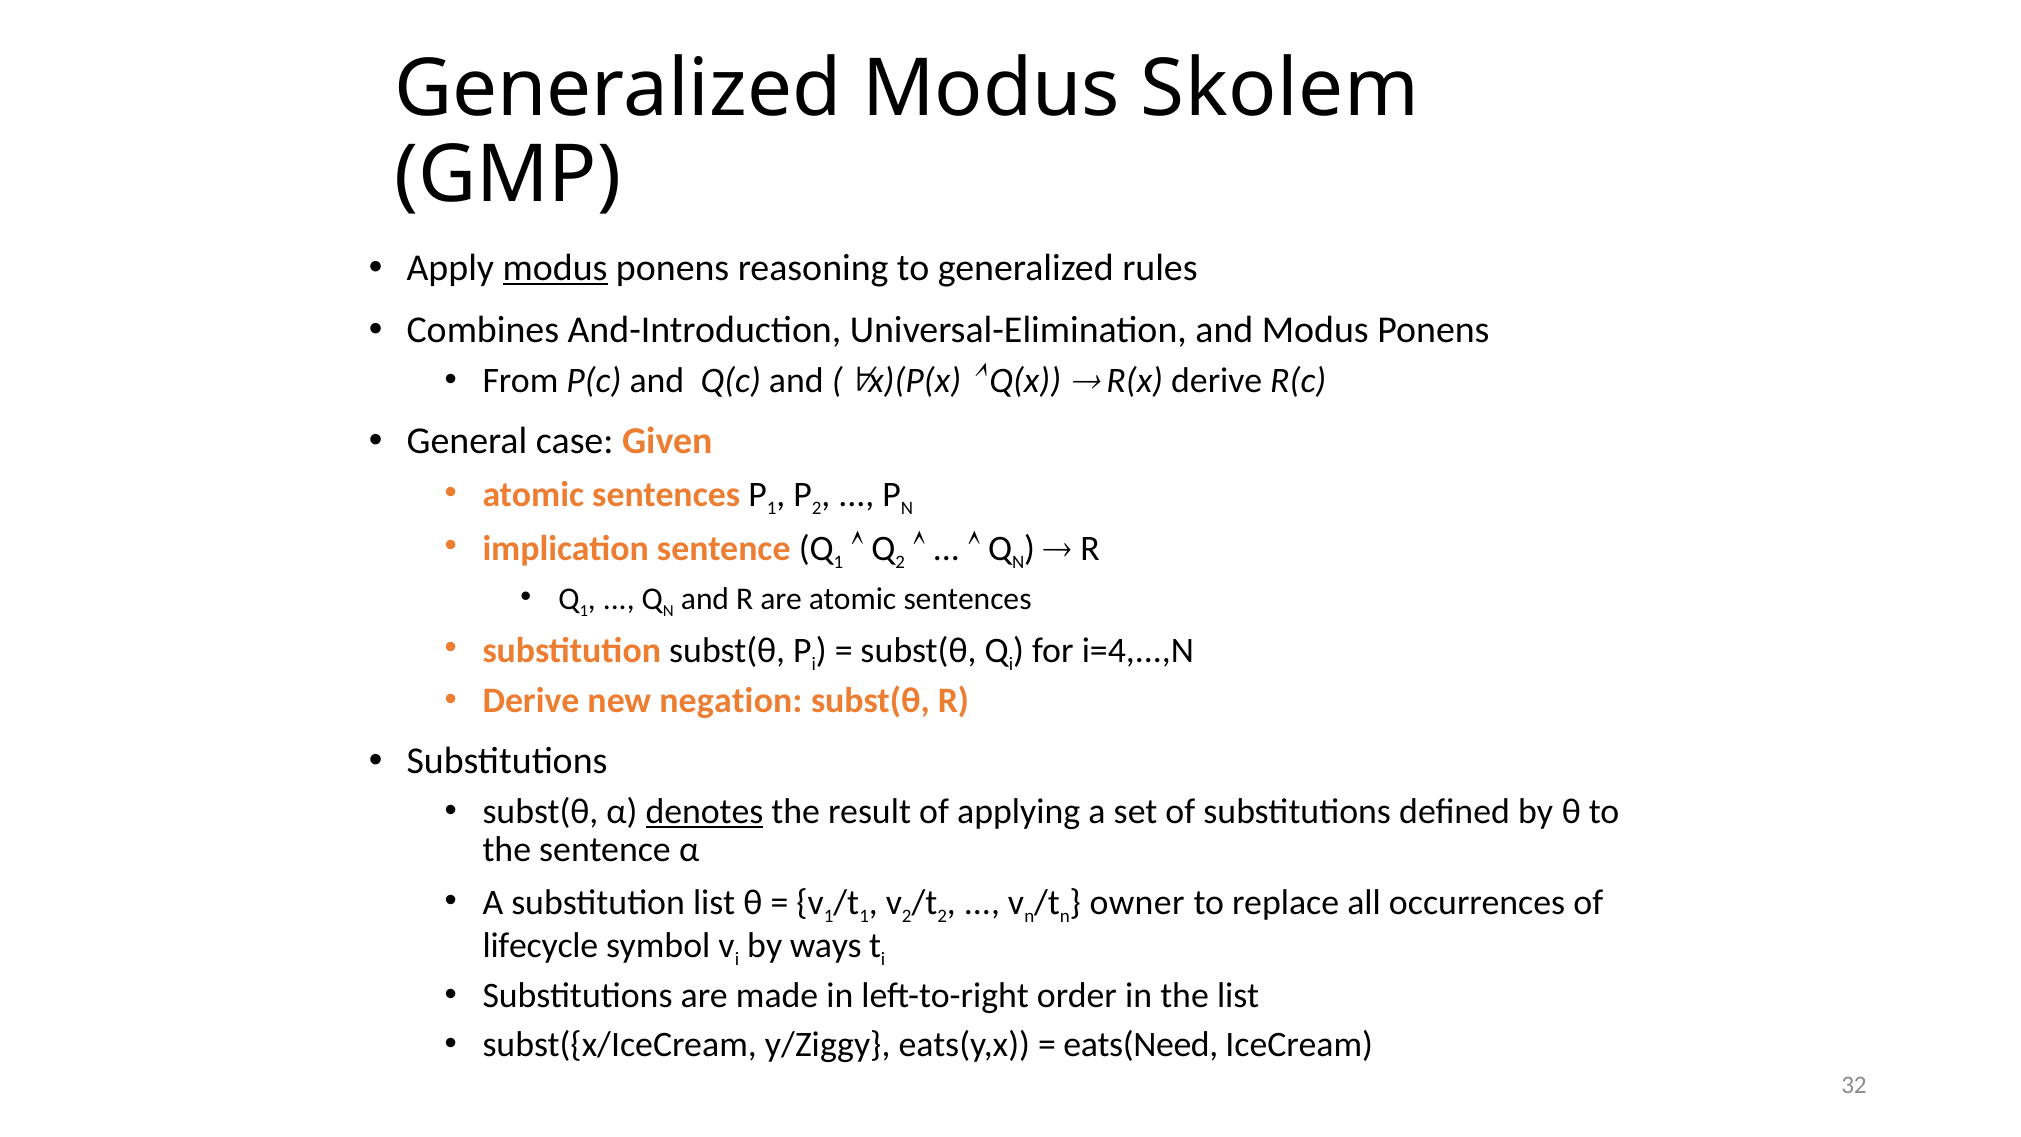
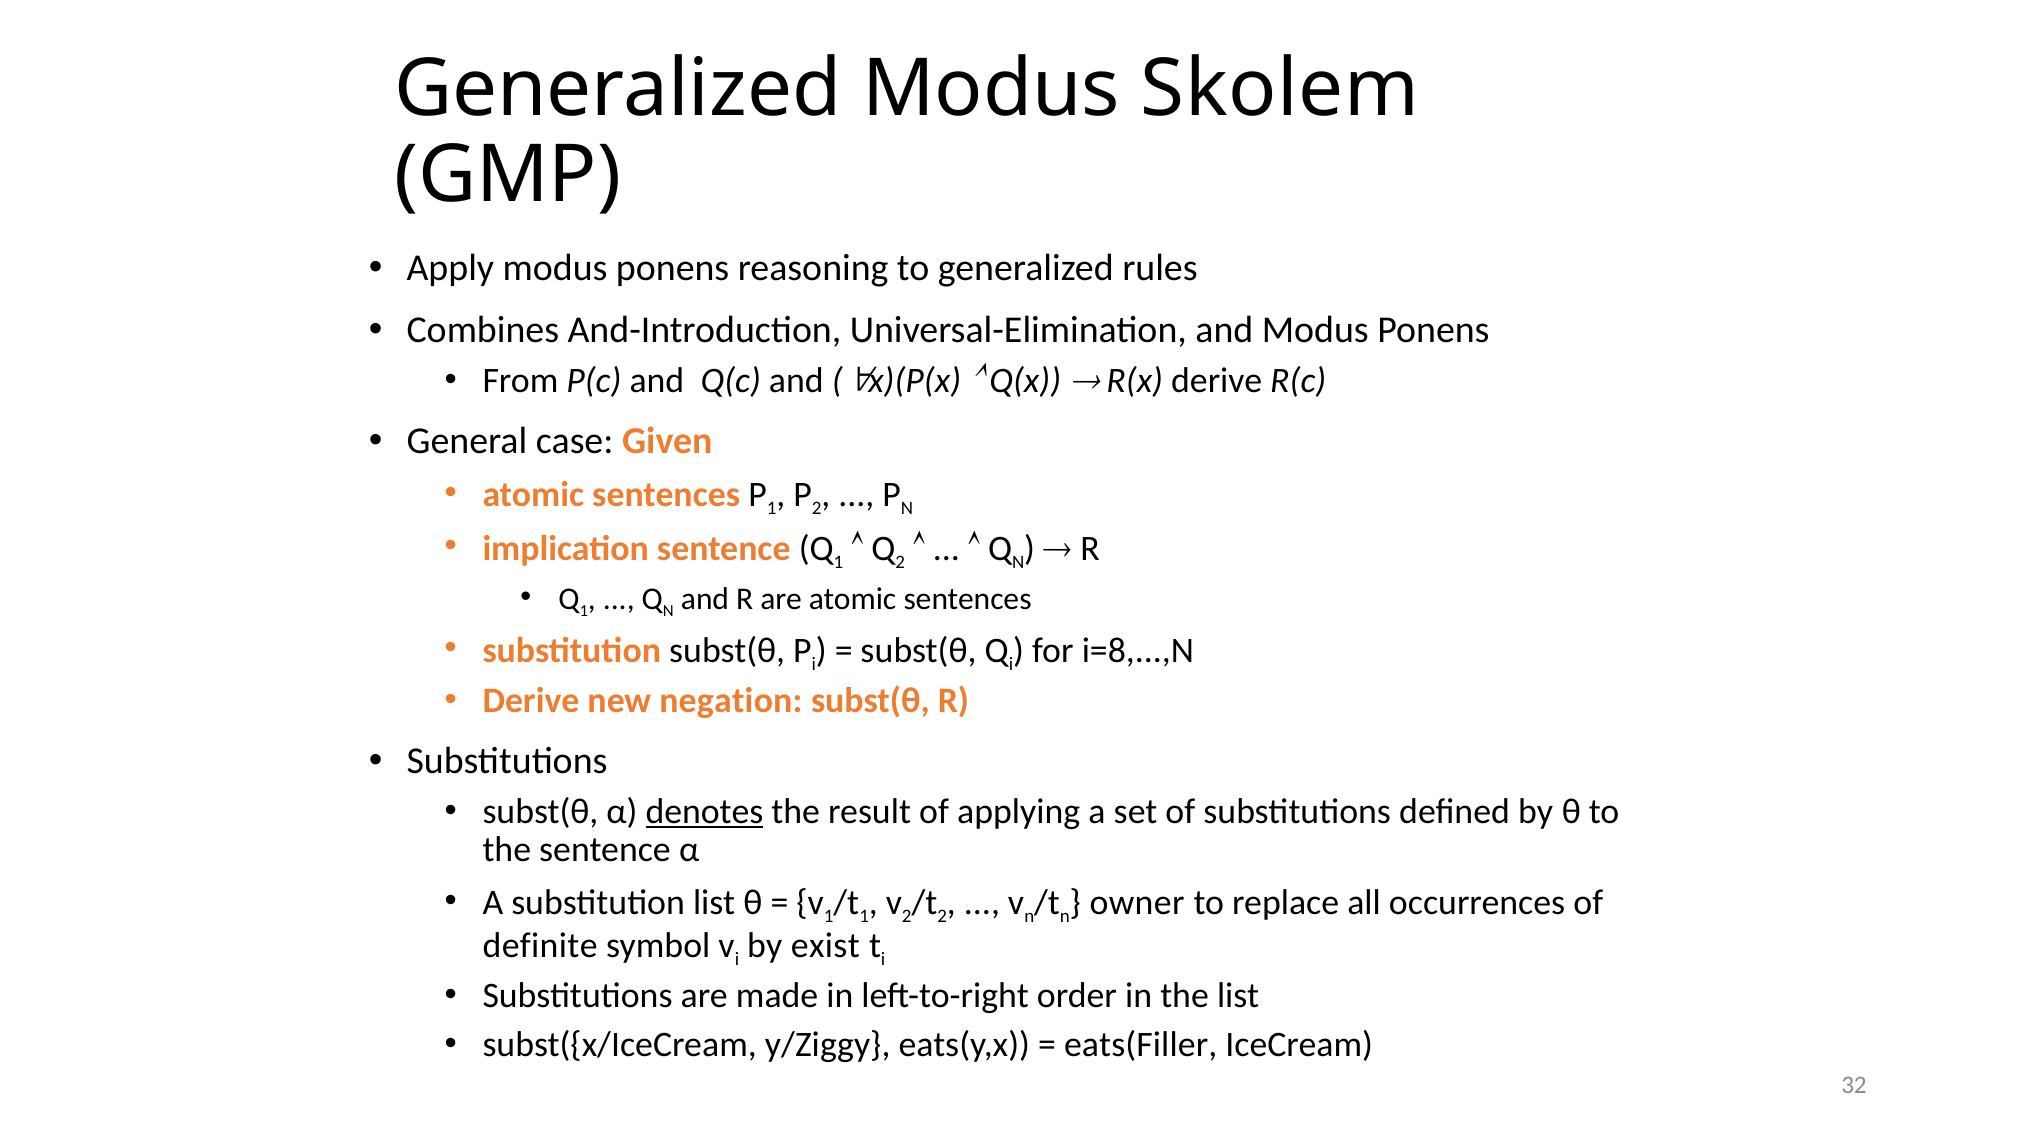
modus underline: present -> none (555, 268)
i=4,...,N: i=4,...,N -> i=8,...,N (1138, 650)
lifecycle: lifecycle -> definite (540, 946)
ways: ways -> exist (825, 946)
eats(Need: eats(Need -> eats(Filler (1141, 1045)
